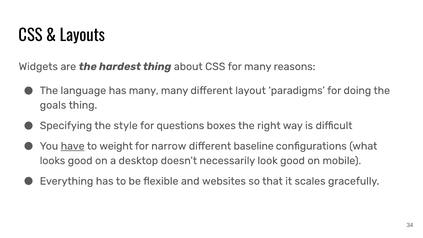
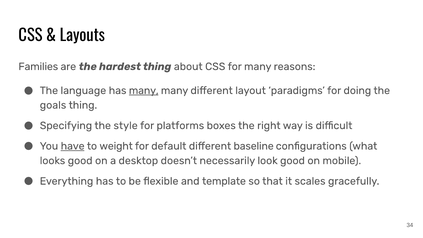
Widgets: Widgets -> Families (38, 67)
many underline: none -> present (144, 91)
questions: questions -> platforms (180, 126)
narrow: narrow -> default (169, 146)
websites: websites -> template (224, 181)
